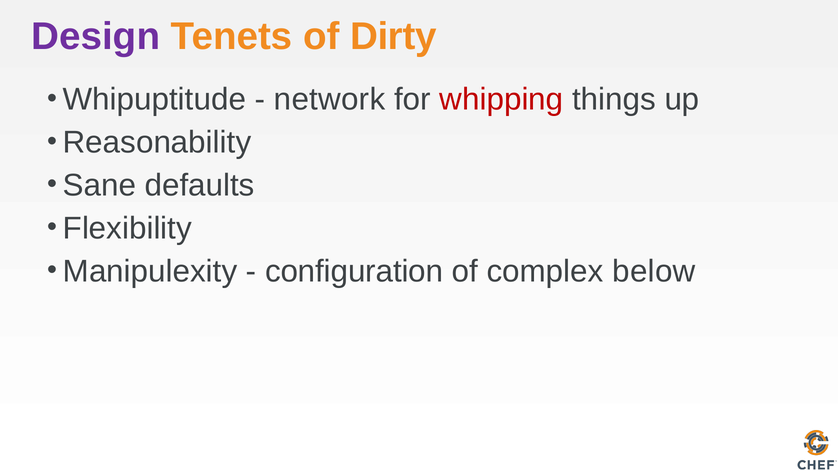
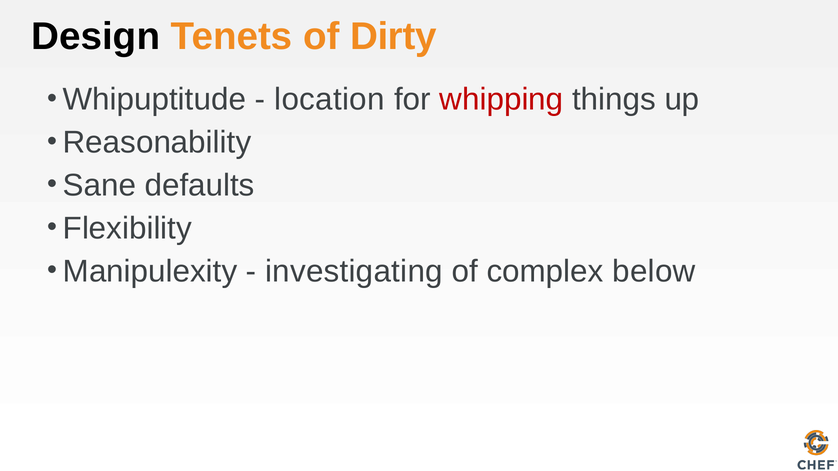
Design colour: purple -> black (96, 36)
network: network -> location (330, 100)
configuration: configuration -> investigating (354, 271)
